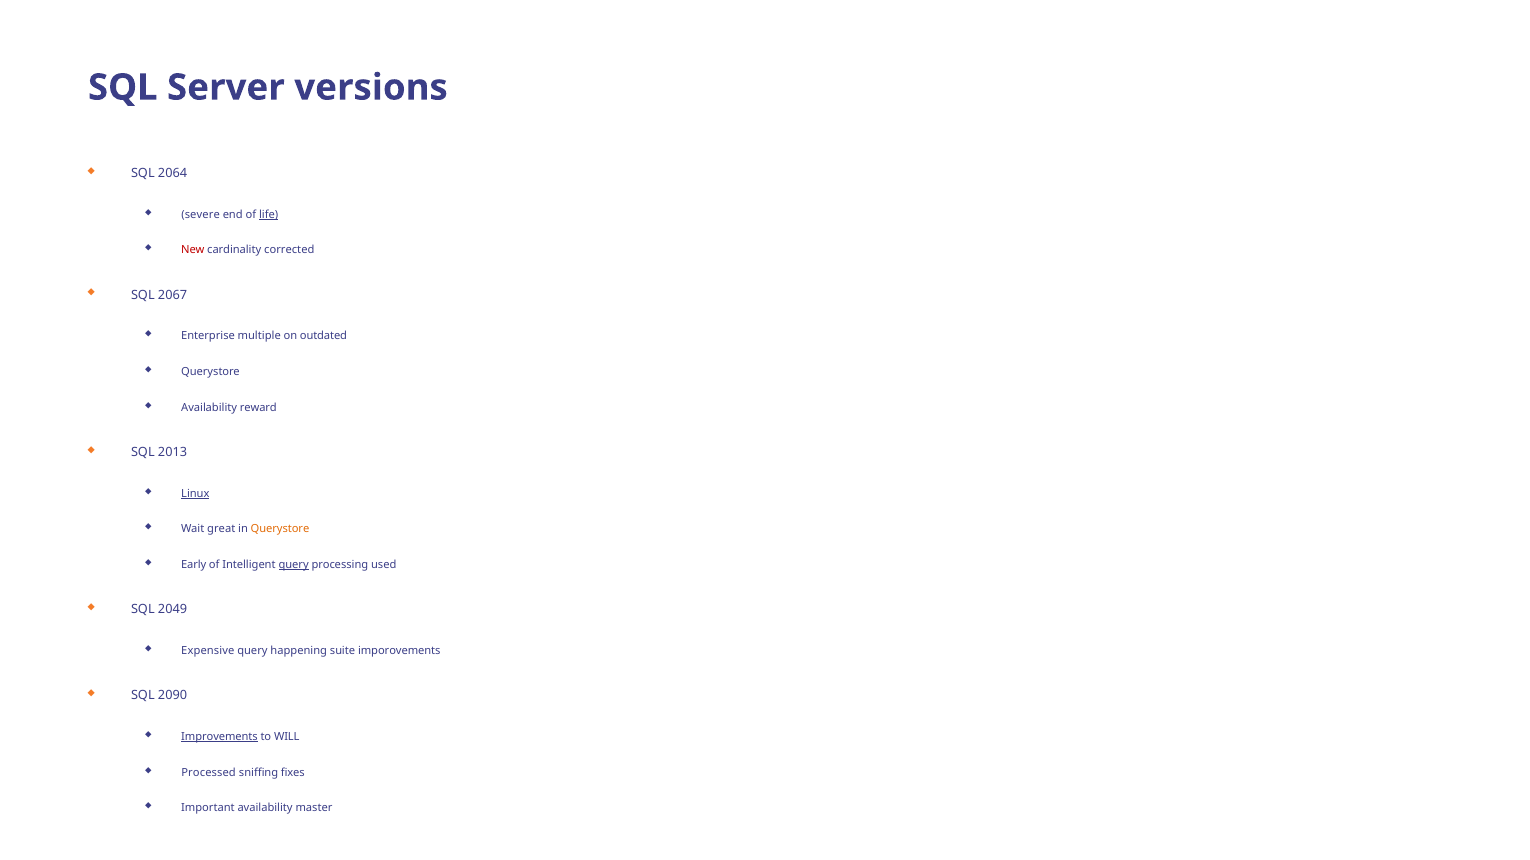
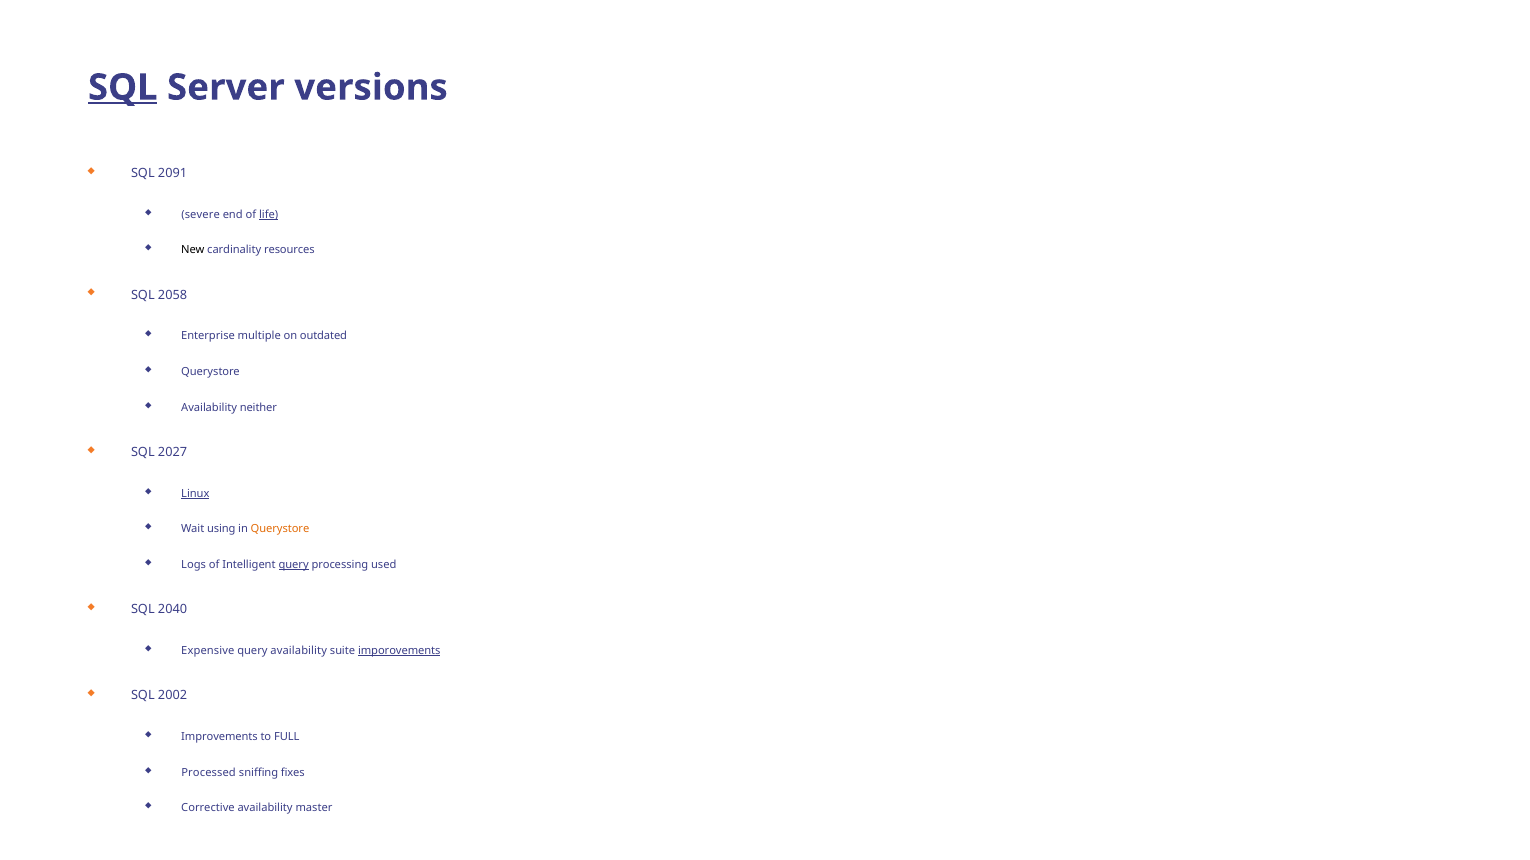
SQL underline: none -> present (123, 88)
2064: 2064 -> 2091 (173, 173)
New colour: red -> black (193, 250)
corrected: corrected -> resources (289, 250)
2067: 2067 -> 2058 (173, 295)
reward: reward -> neither (258, 408)
2013: 2013 -> 2027 (173, 453)
great: great -> using (221, 530)
Early: Early -> Logs (194, 565)
2049: 2049 -> 2040 (173, 610)
query happening: happening -> availability (299, 651)
imporovements underline: none -> present (399, 651)
2090: 2090 -> 2002 (173, 696)
Improvements underline: present -> none (219, 737)
WILL: WILL -> FULL (287, 737)
Important: Important -> Corrective (208, 809)
